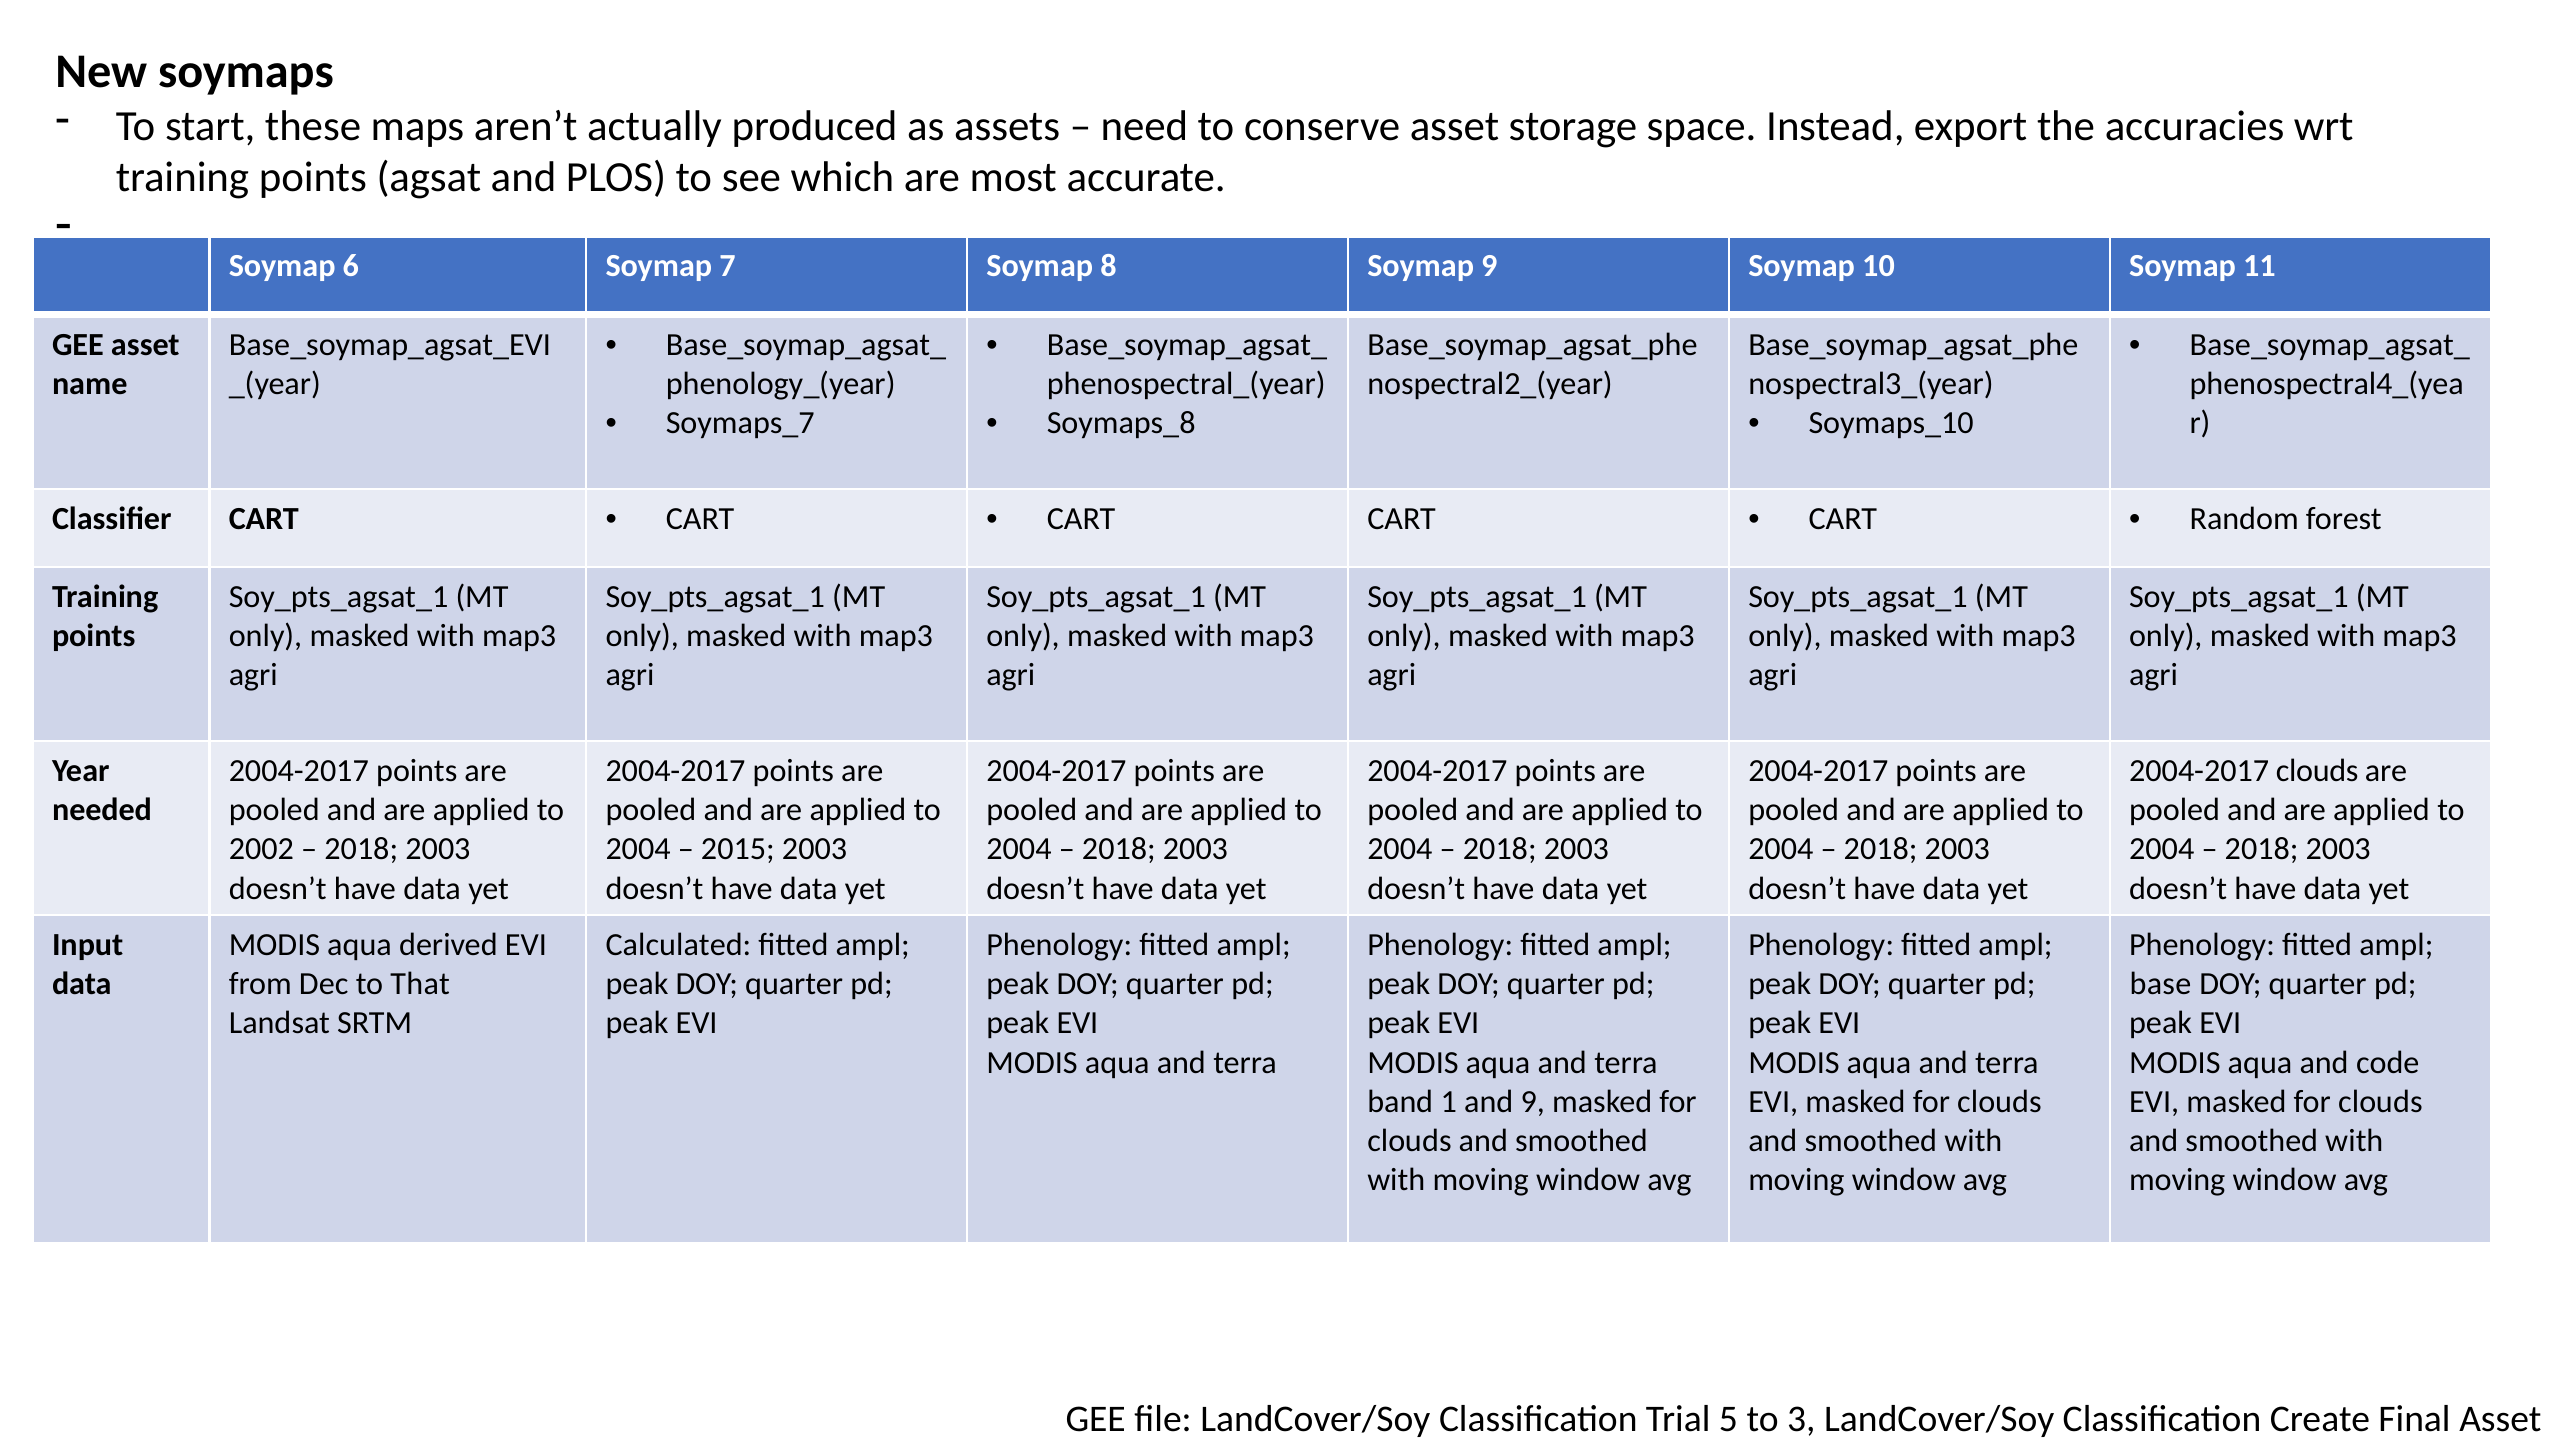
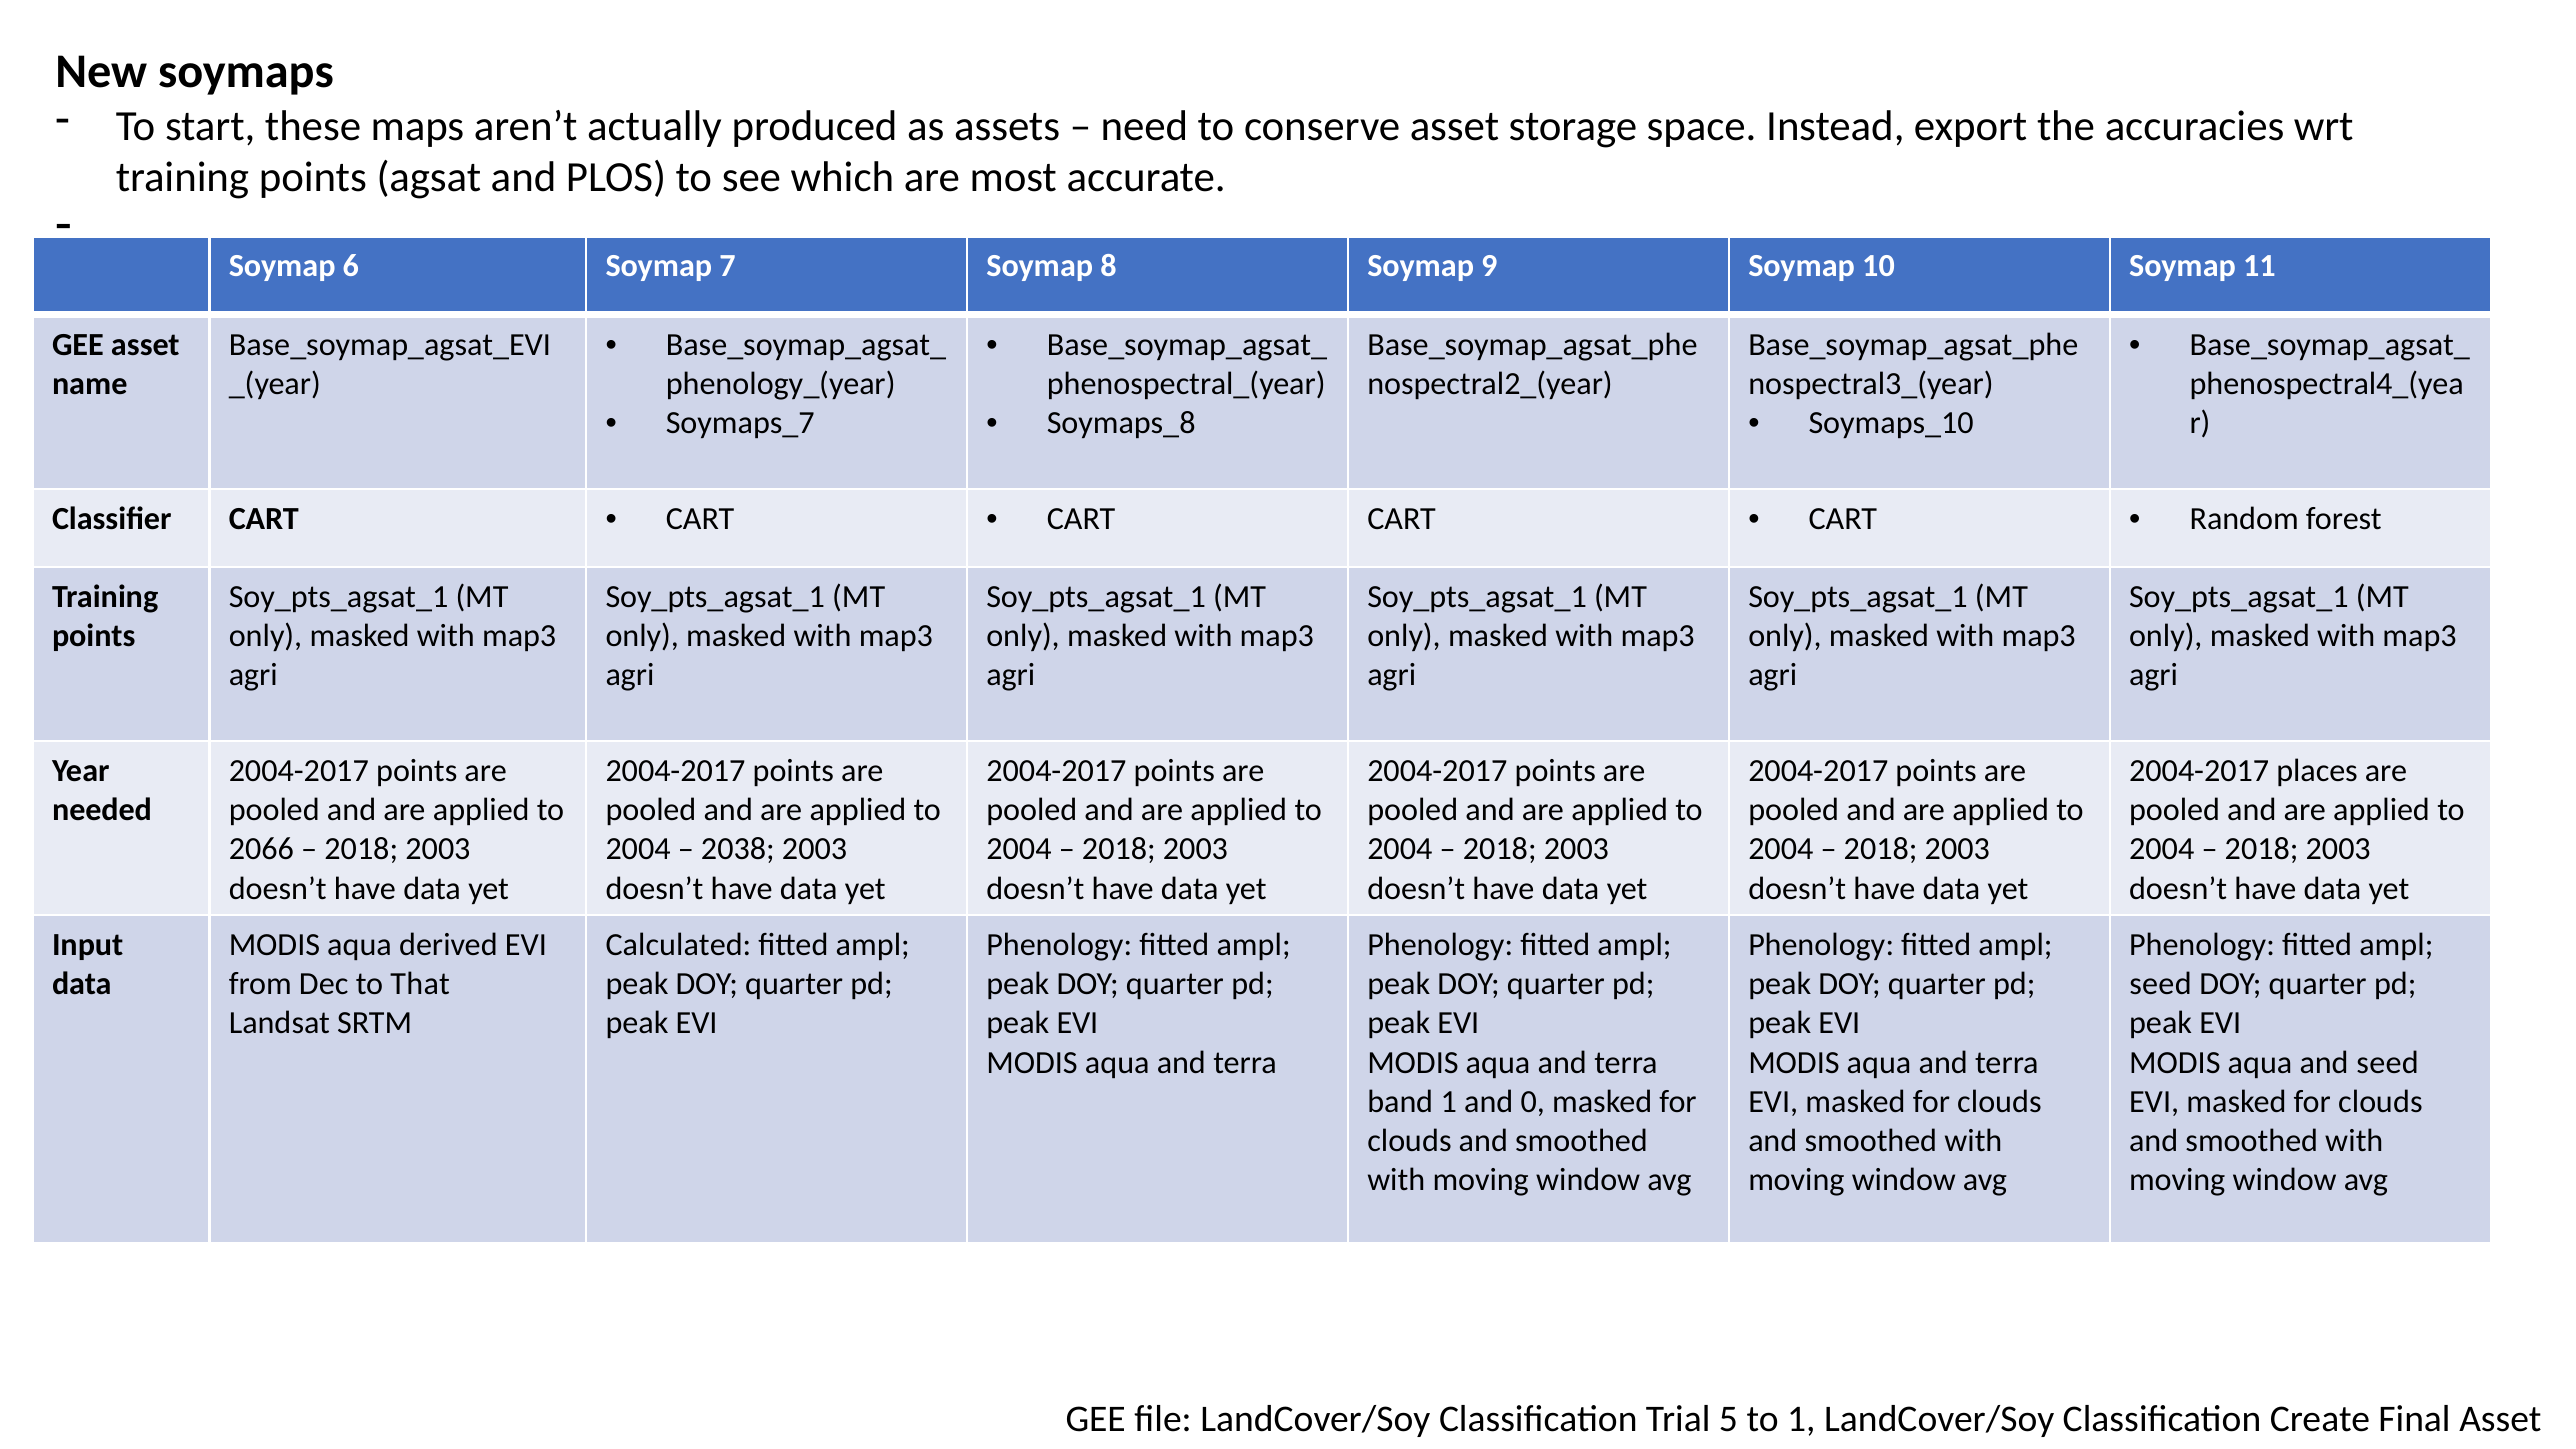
2004-2017 clouds: clouds -> places (2317, 771)
2002: 2002 -> 2066 (261, 849)
2015: 2015 -> 2038 (738, 849)
base: base -> seed (2160, 984)
and code: code -> seed (2388, 1062)
and 9: 9 -> 0 (1533, 1102)
to 3: 3 -> 1 (1801, 1419)
